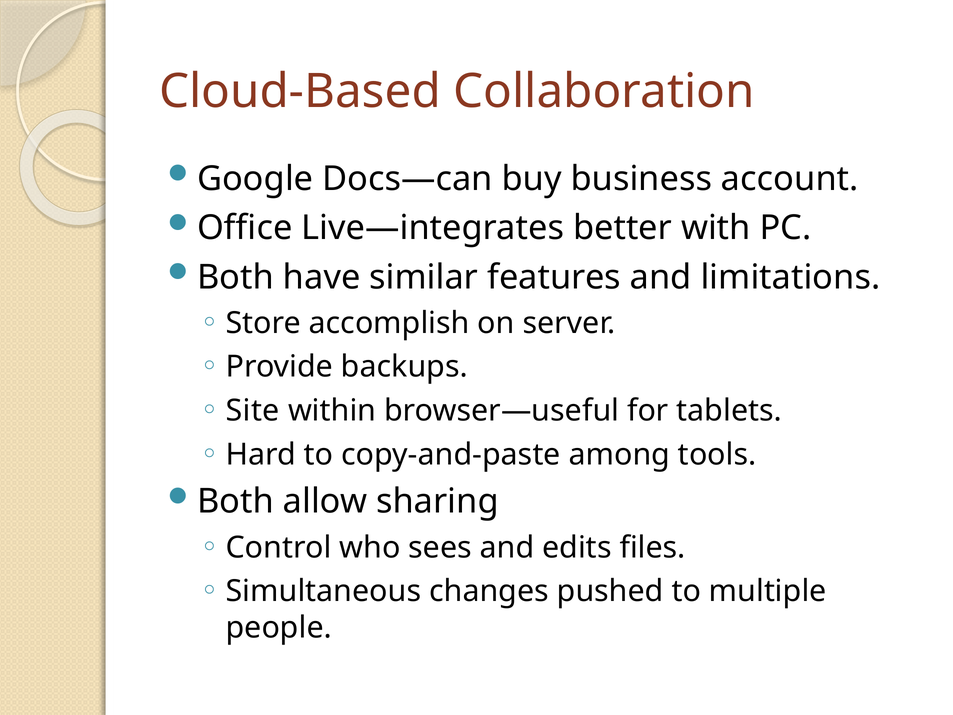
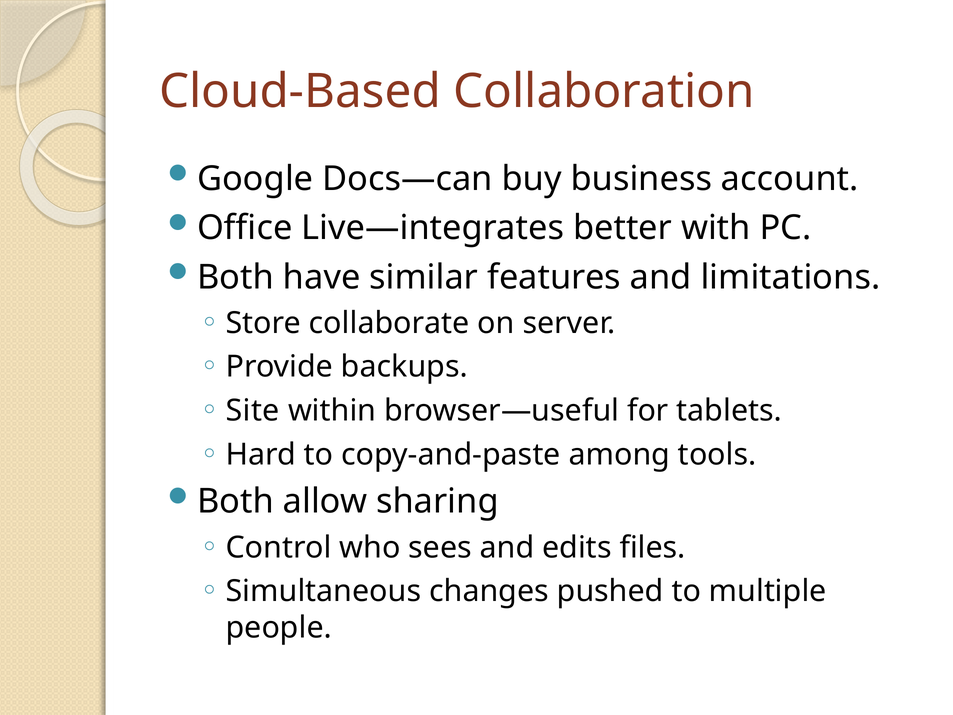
accomplish: accomplish -> collaborate (389, 323)
